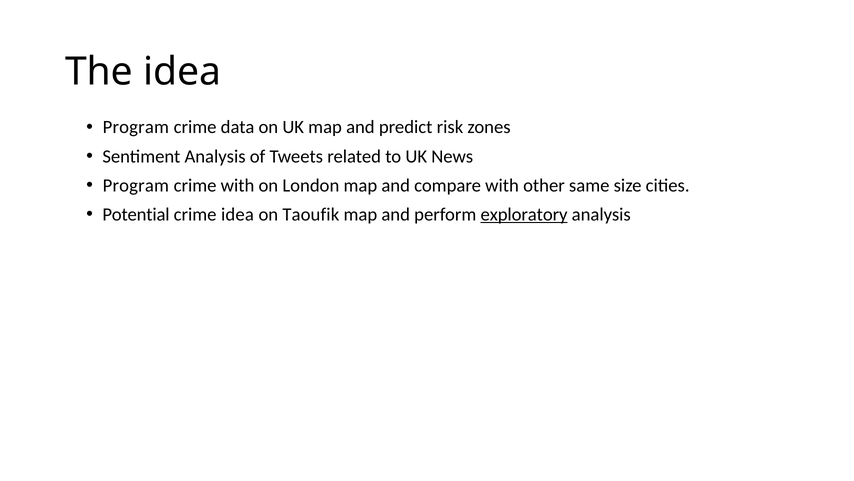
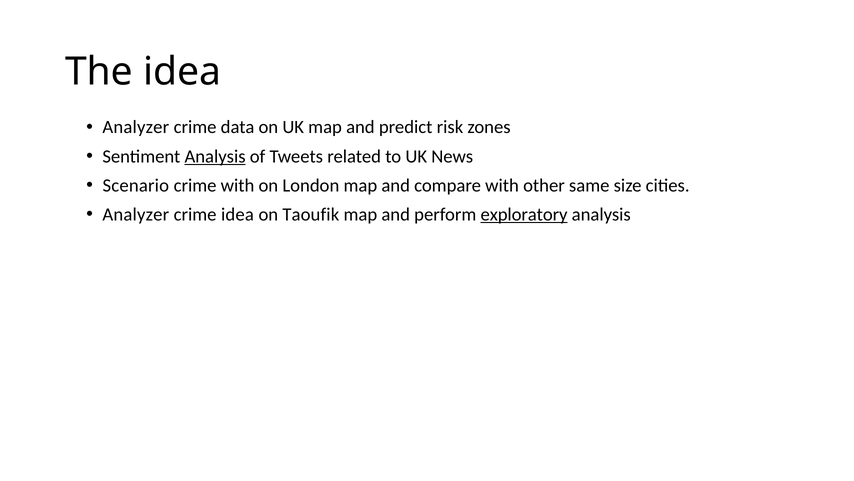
Program: Program -> Analyzer (136, 127)
Analysis underline: none -> present (215, 156)
Program: Program -> Scenario (136, 185)
Potential: Potential -> Analyzer (136, 214)
